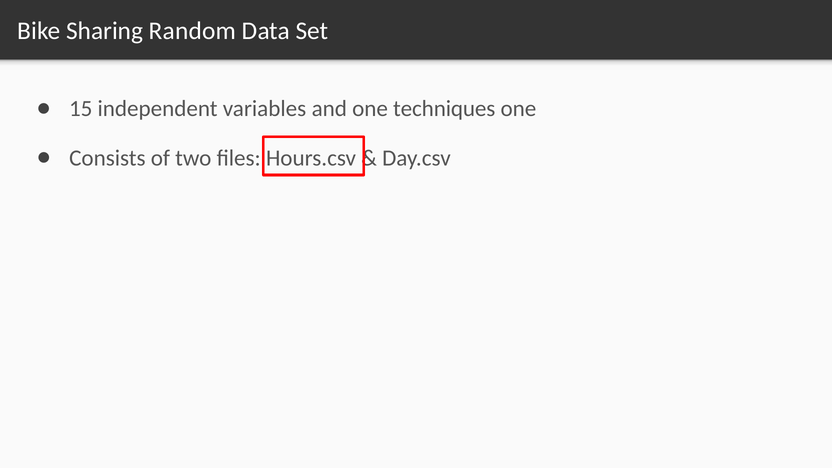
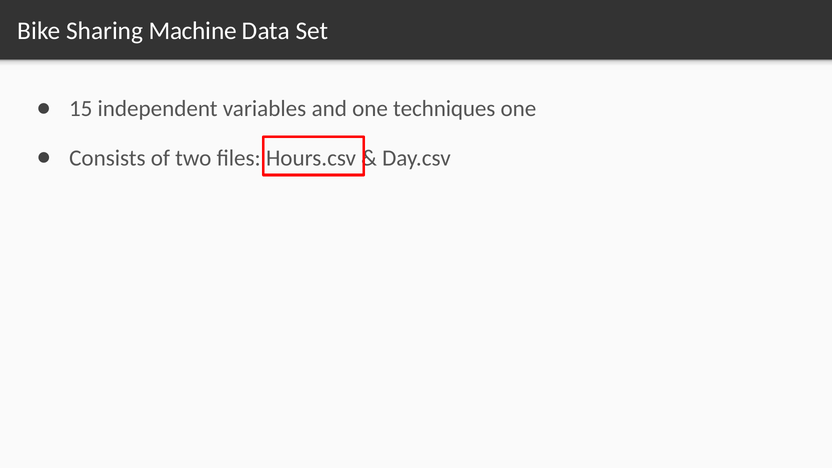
Random: Random -> Machine (193, 31)
